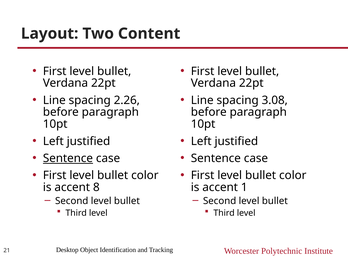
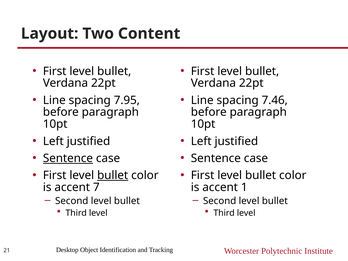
2.26: 2.26 -> 7.95 (127, 100)
3.08: 3.08 -> 7.46 (275, 100)
bullet underline: none -> present (113, 175)
8: 8 -> 7 (96, 187)
